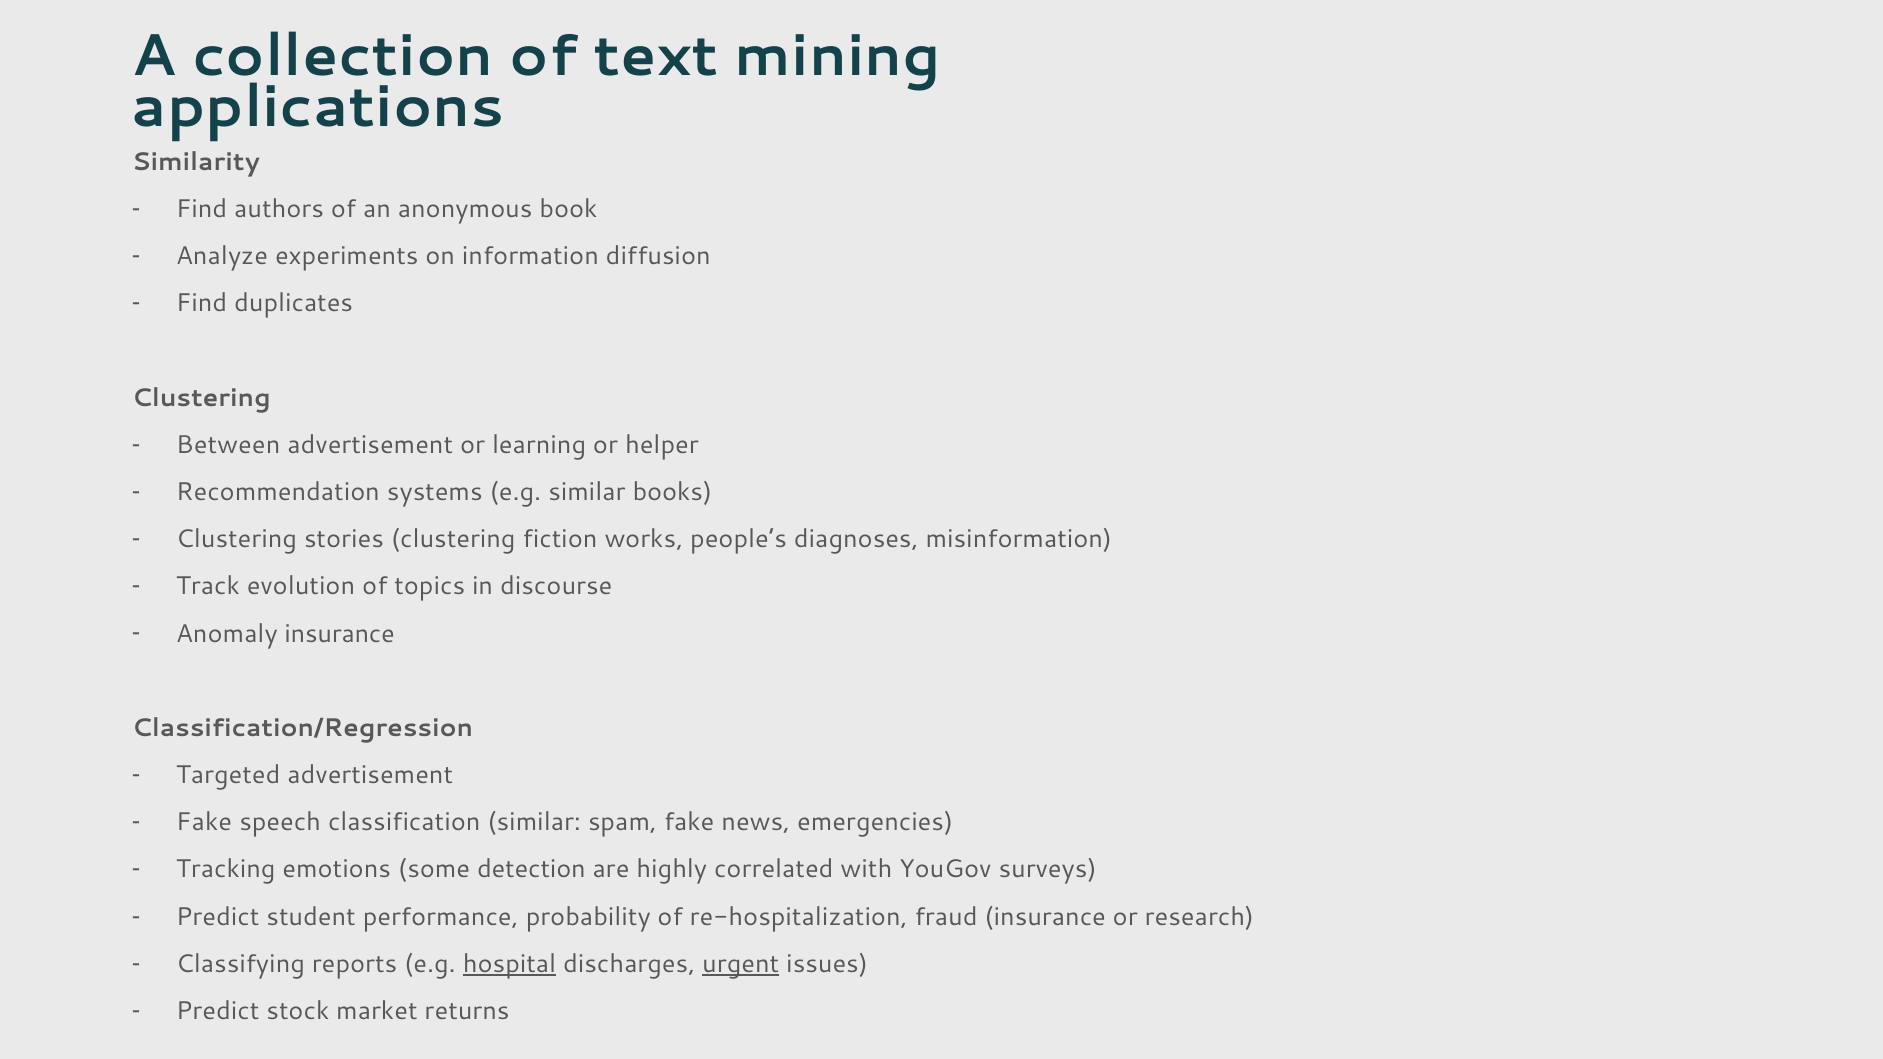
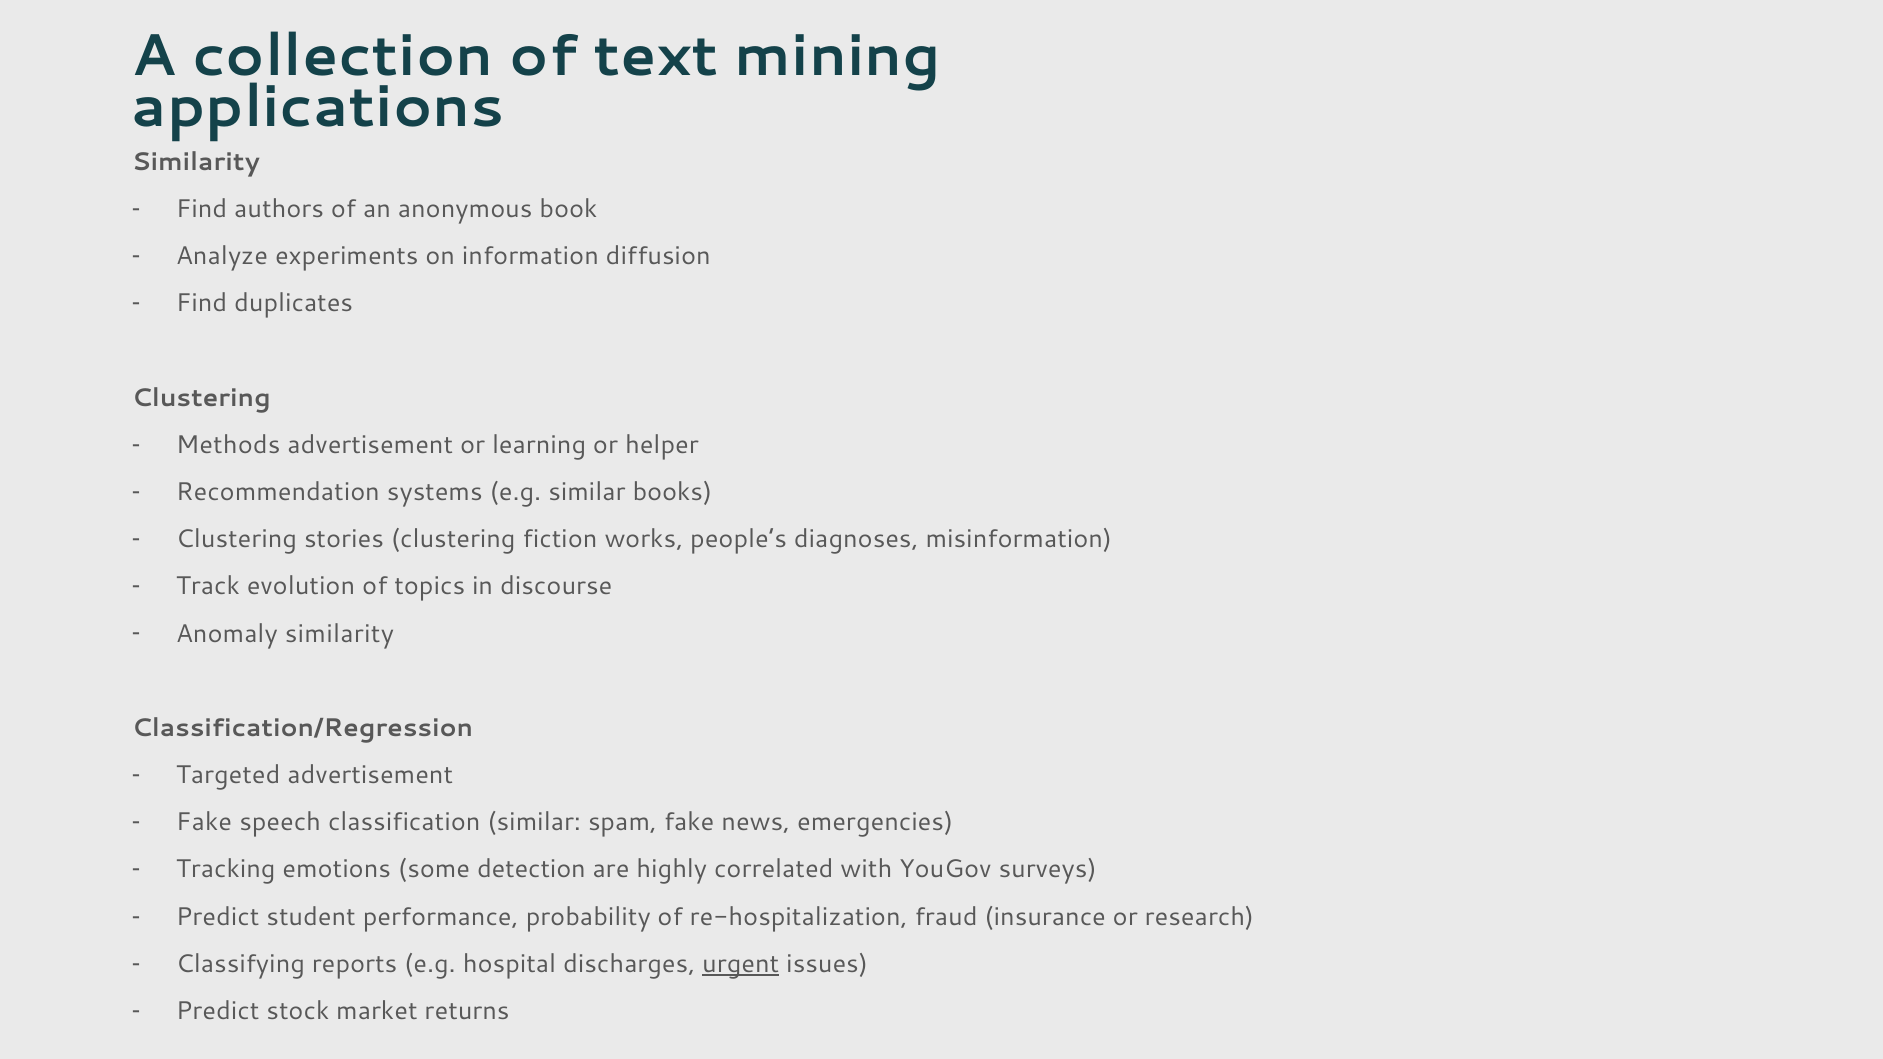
Between: Between -> Methods (228, 445)
Anomaly insurance: insurance -> similarity (339, 634)
hospital underline: present -> none (510, 964)
